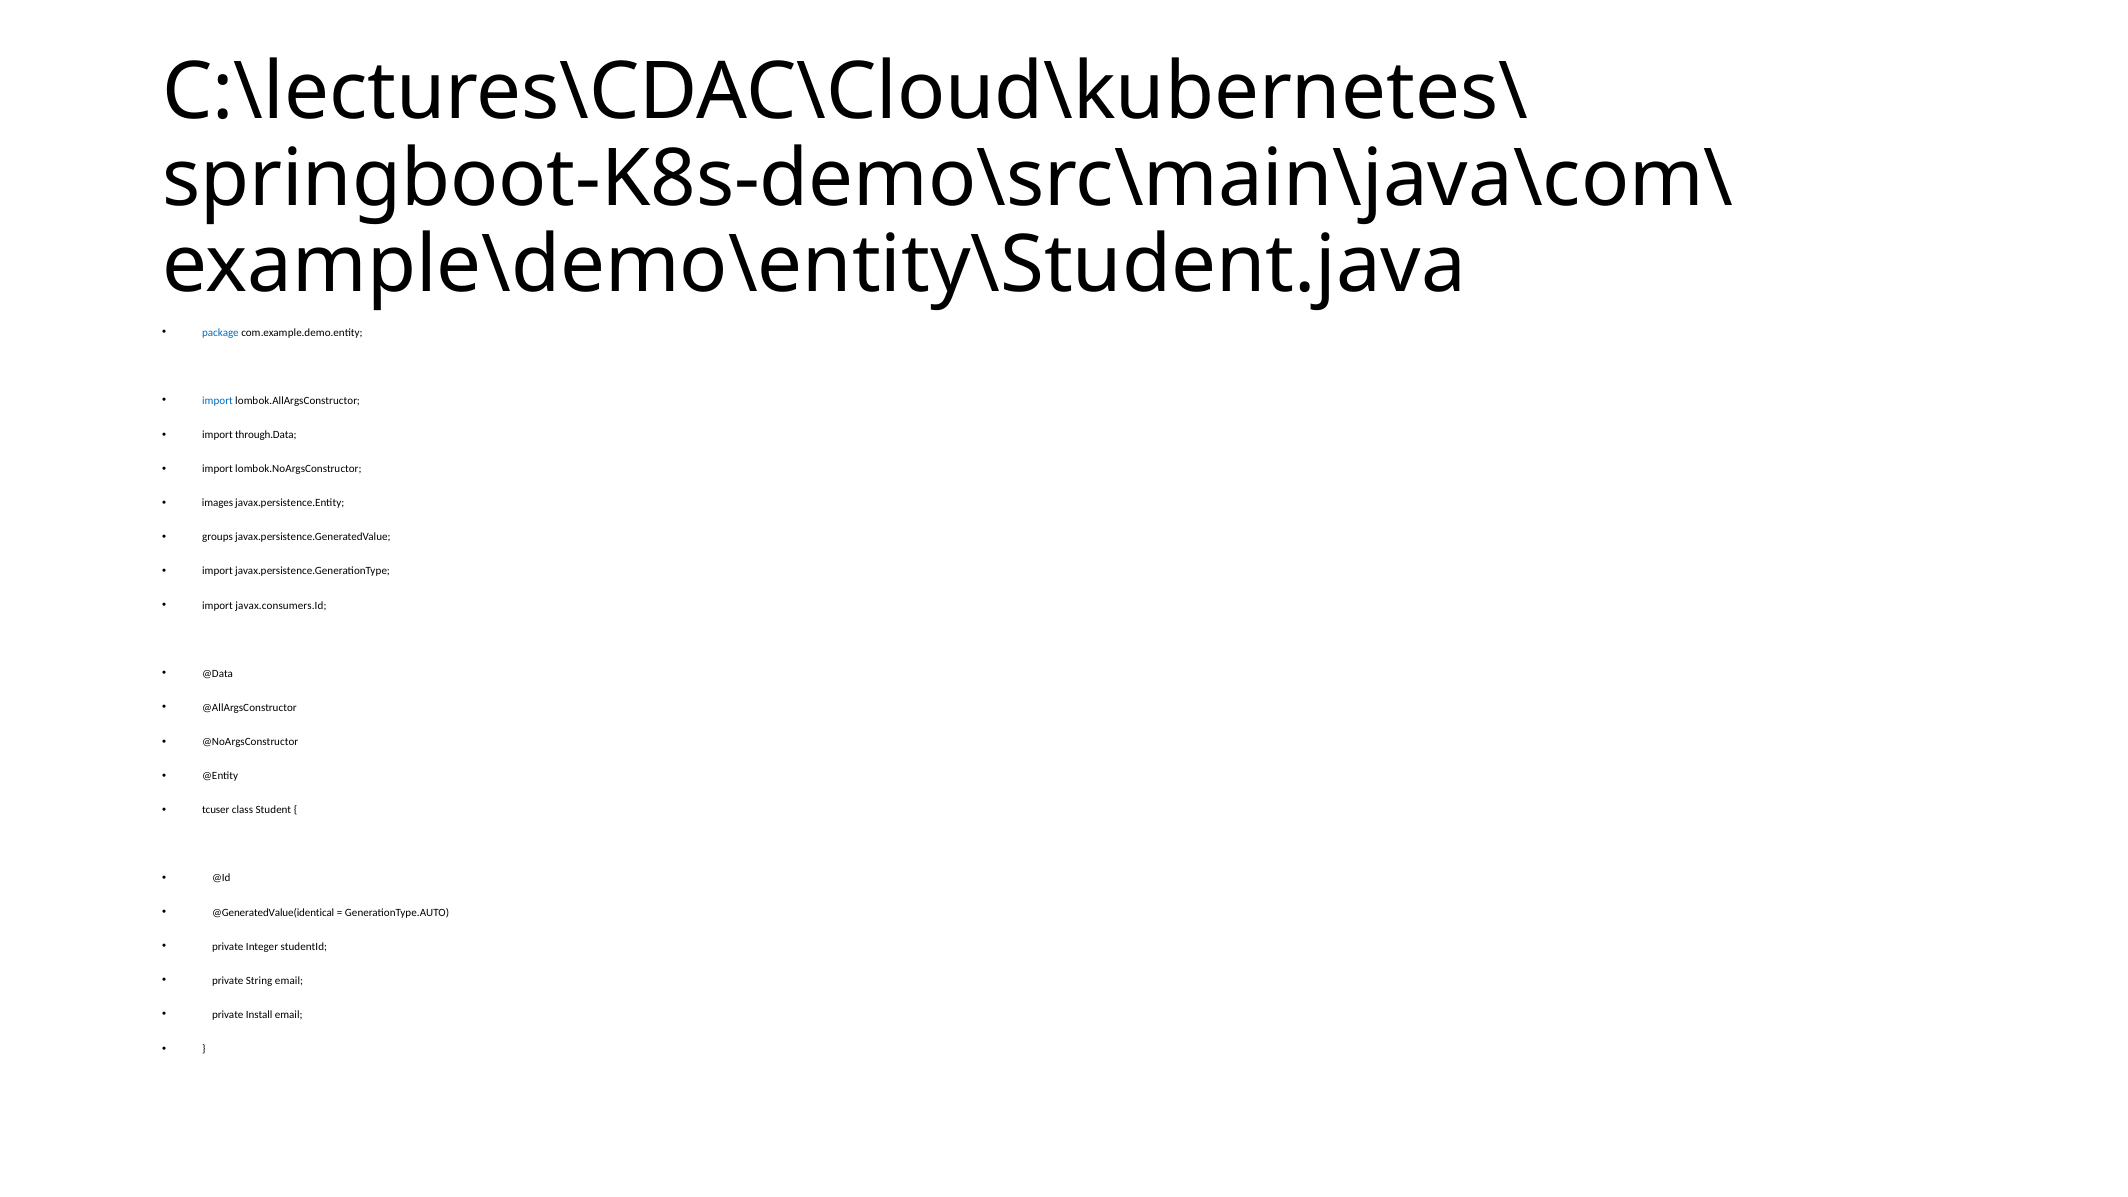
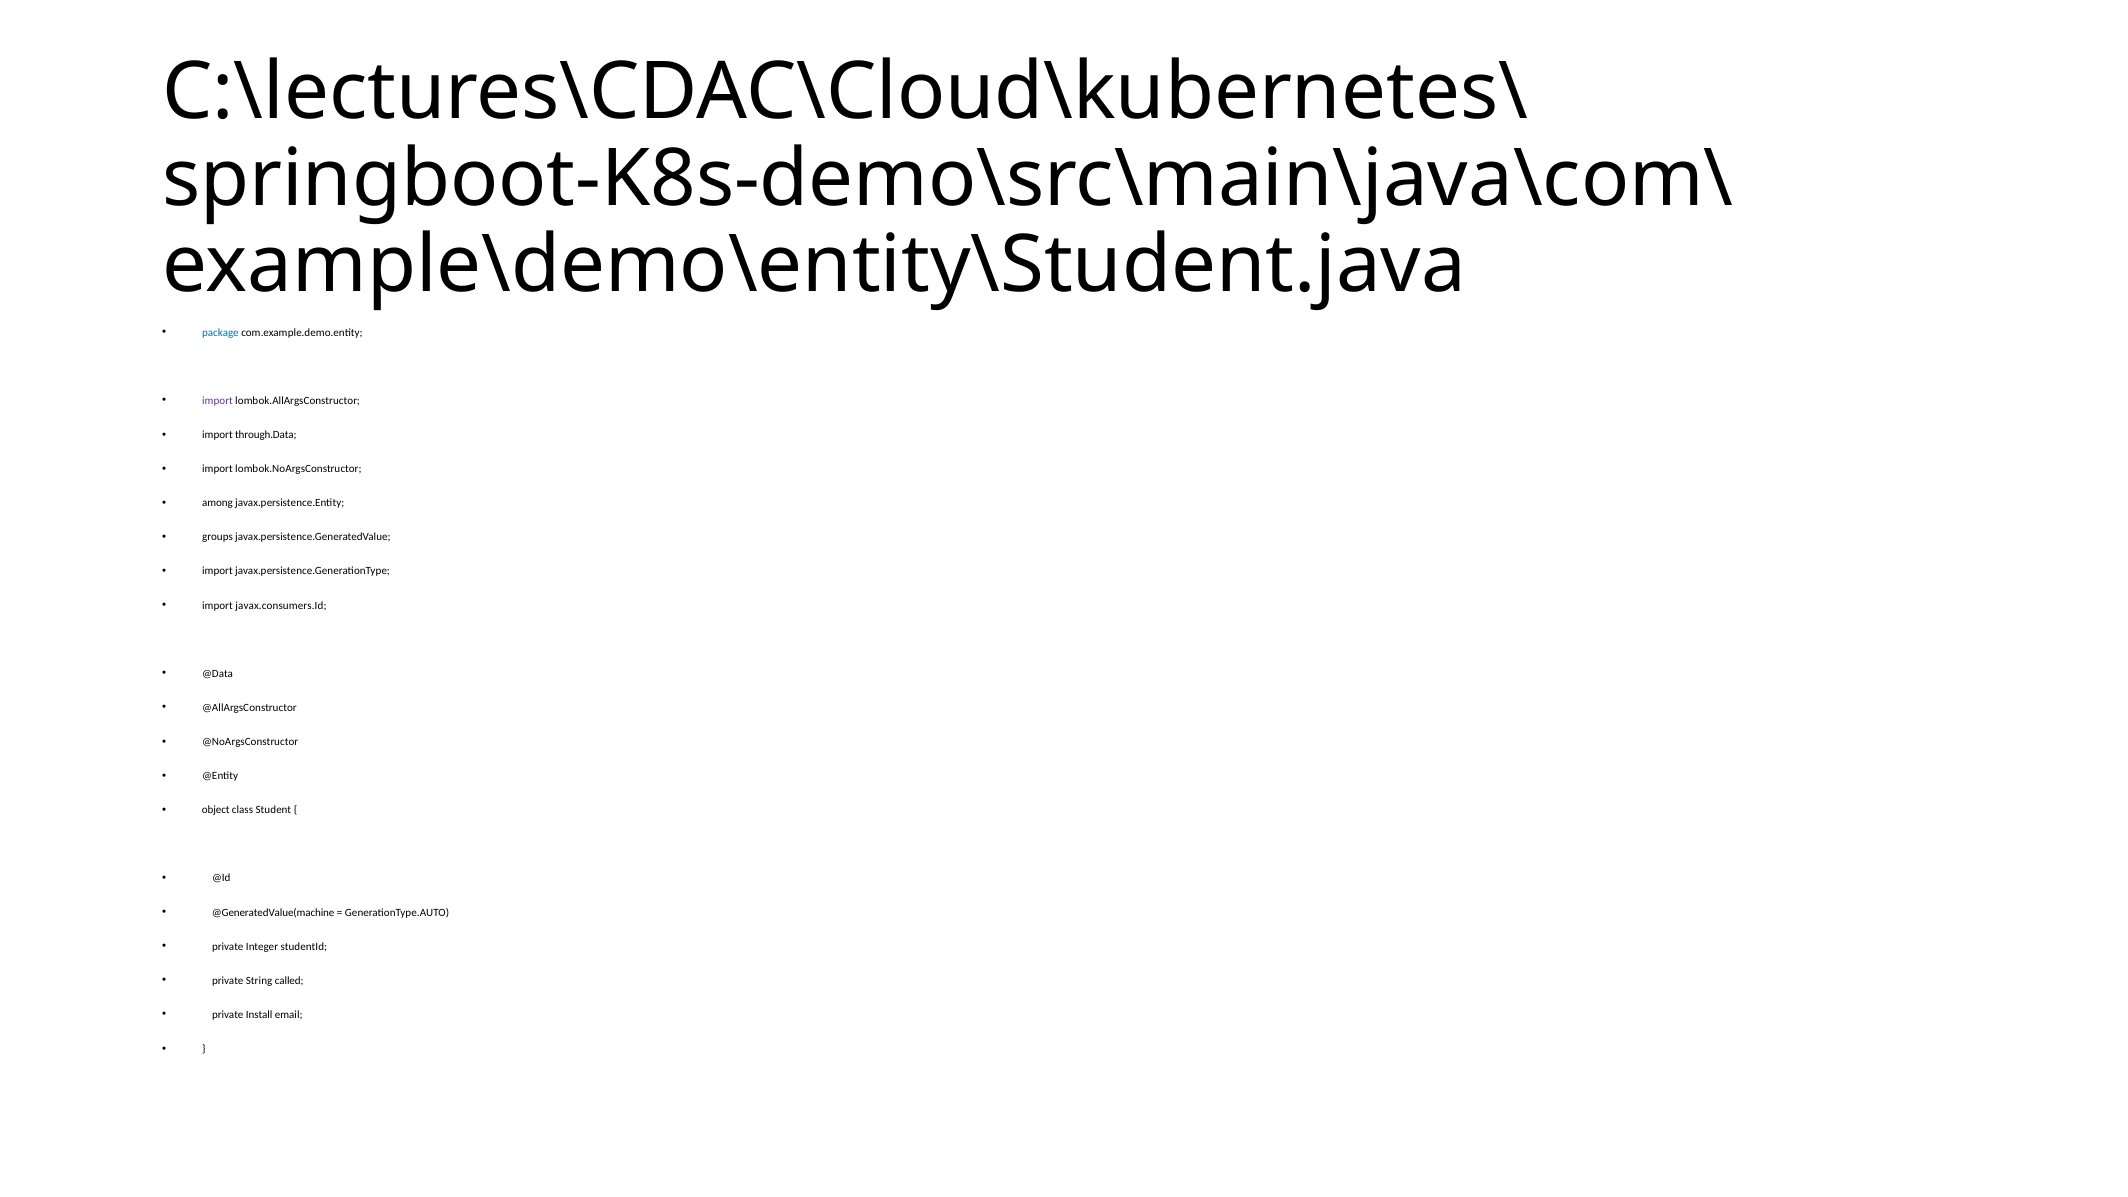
import colour: blue -> purple (217, 401)
images: images -> among (218, 503)
tcuser: tcuser -> object (216, 810)
@GeneratedValue(identical: @GeneratedValue(identical -> @GeneratedValue(machine (273, 912)
String email: email -> called (289, 981)
